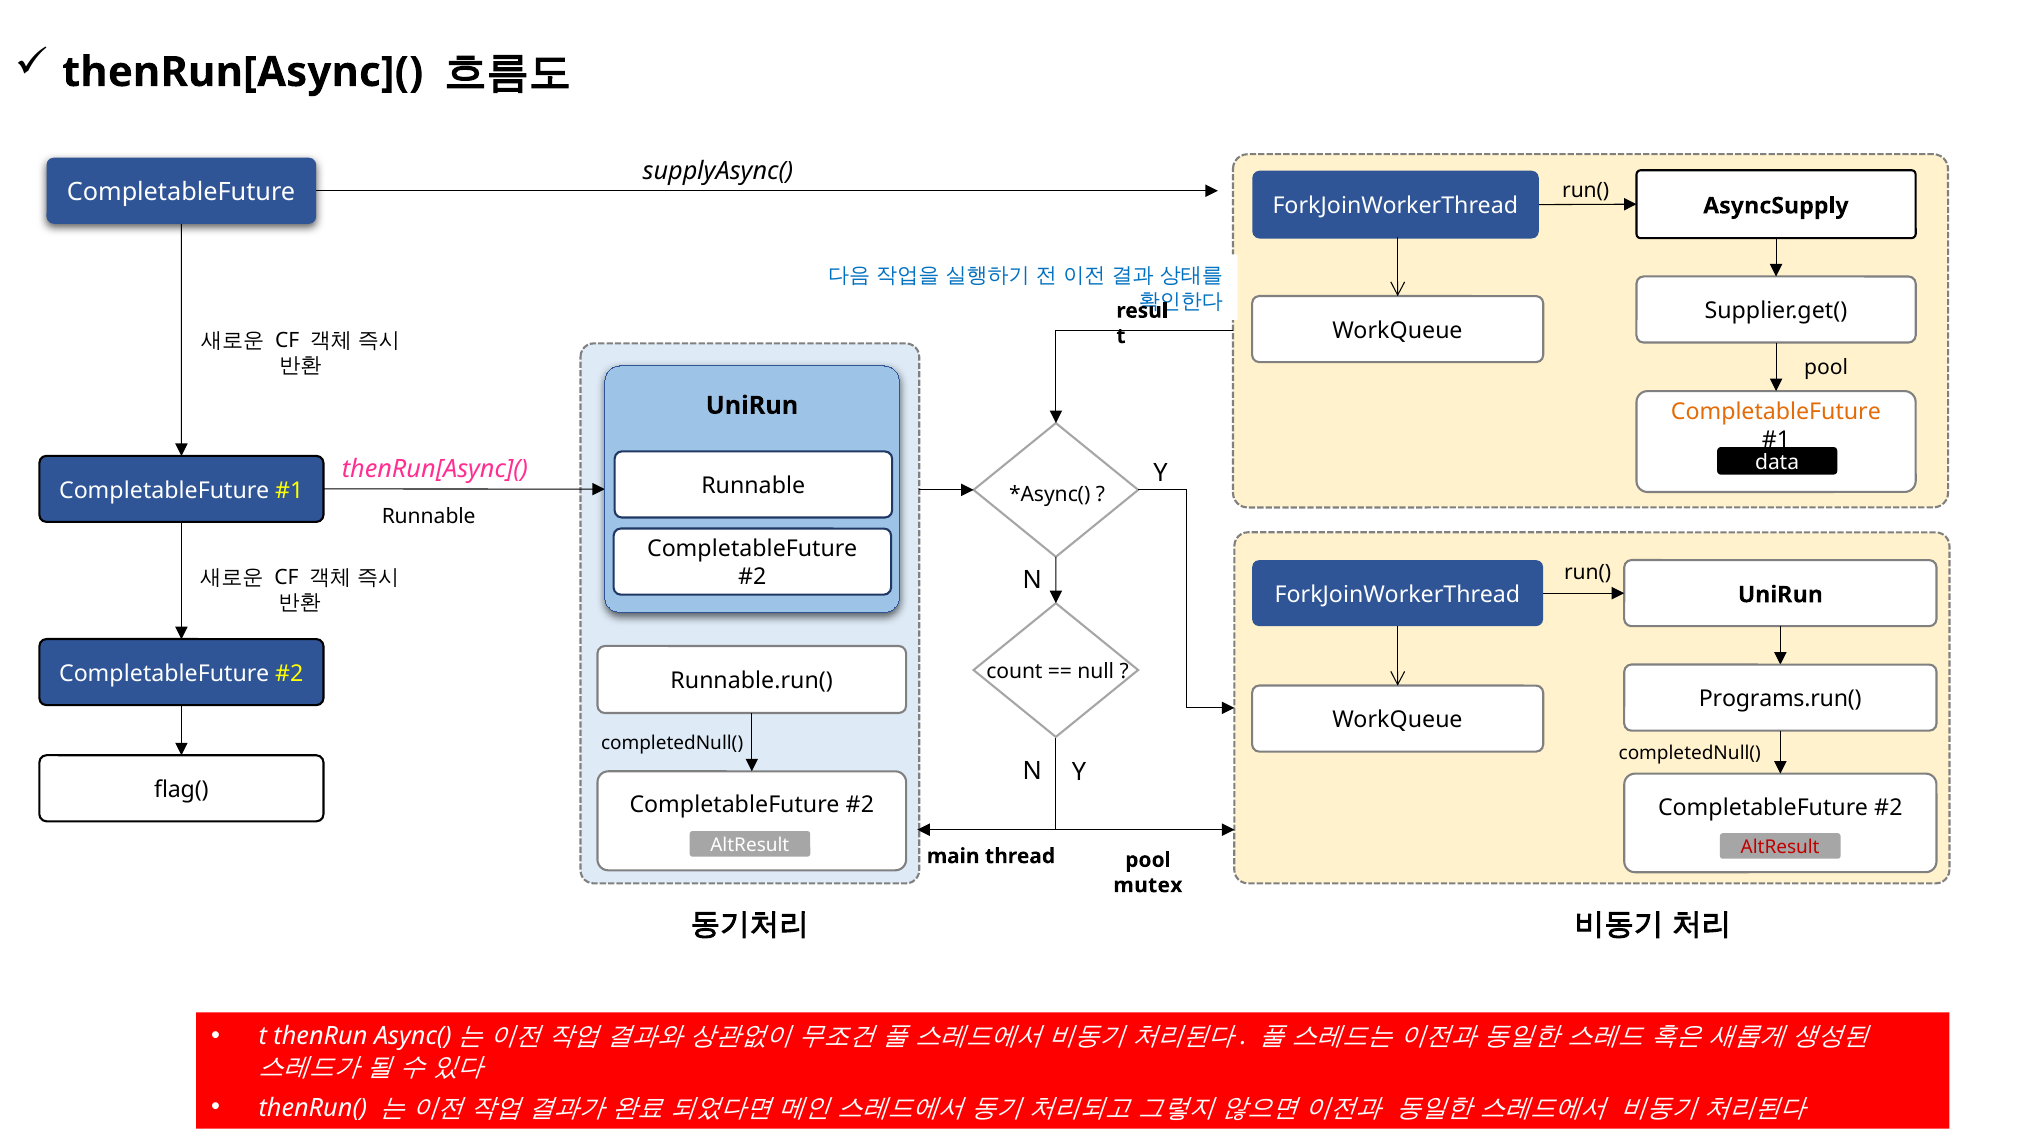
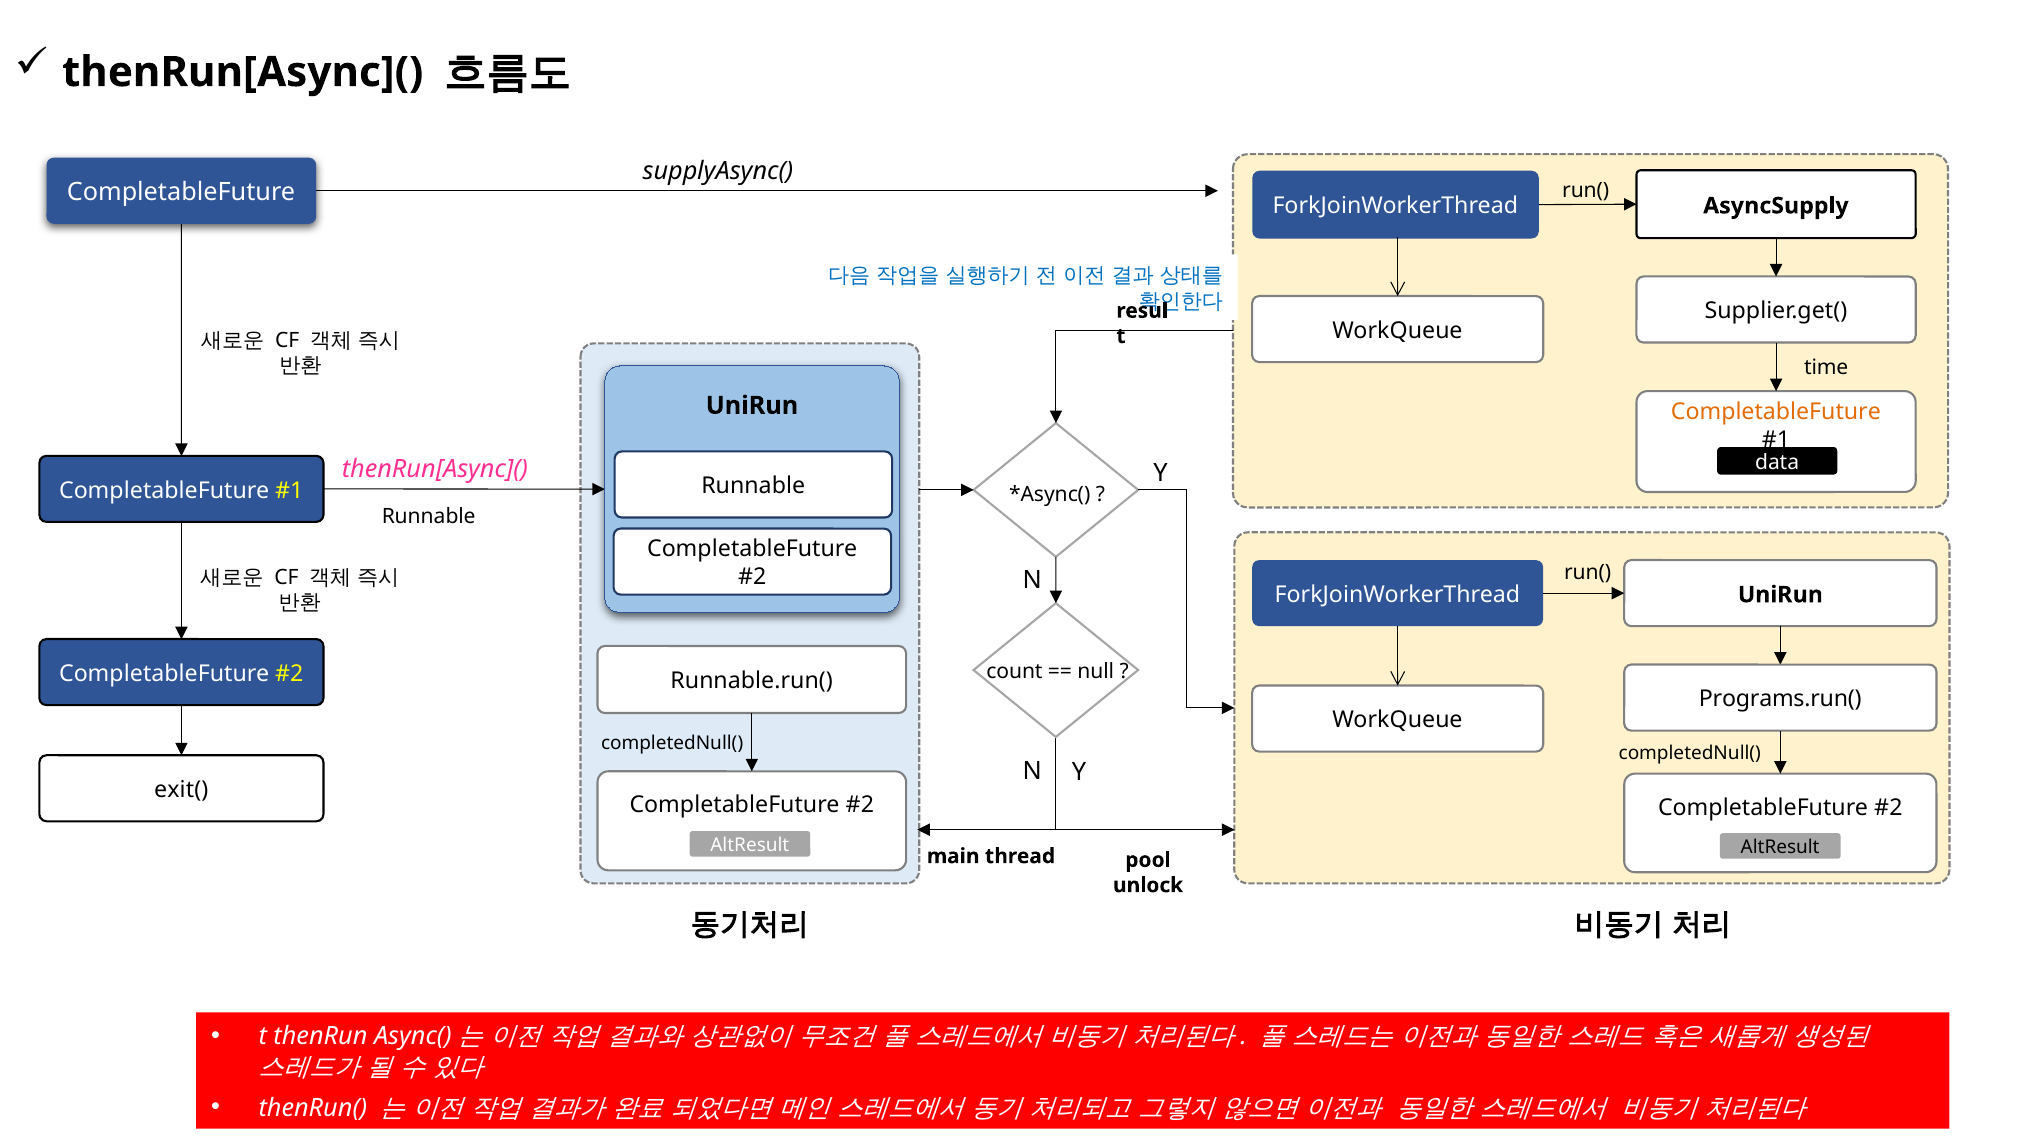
pool: pool -> time (1826, 368)
flag(: flag( -> exit( (181, 790)
AltResult colour: red -> black (1780, 848)
mutex: mutex -> unlock (1148, 886)
